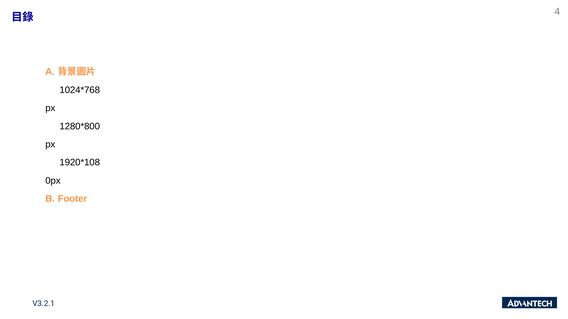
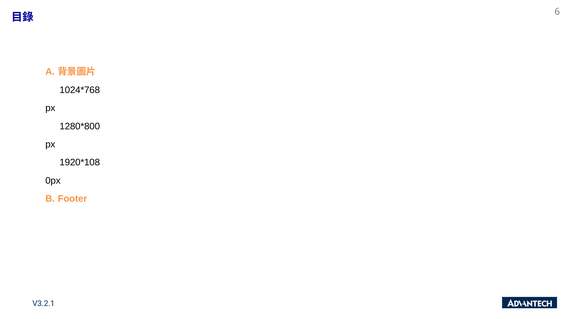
4: 4 -> 6 (557, 12)
